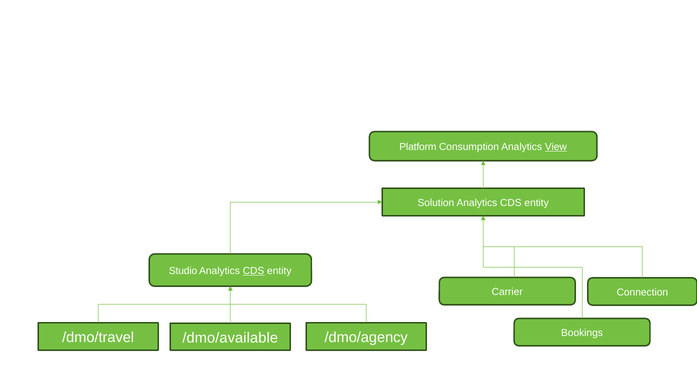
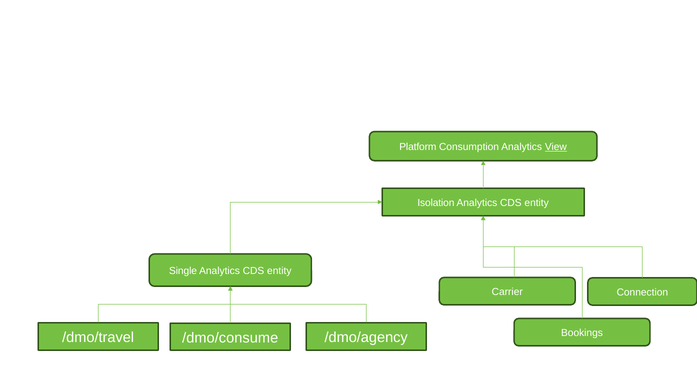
Solution: Solution -> Isolation (436, 203)
Studio: Studio -> Single (183, 271)
CDS underline: present -> none (254, 271)
/dmo/available: /dmo/available -> /dmo/consume (230, 338)
